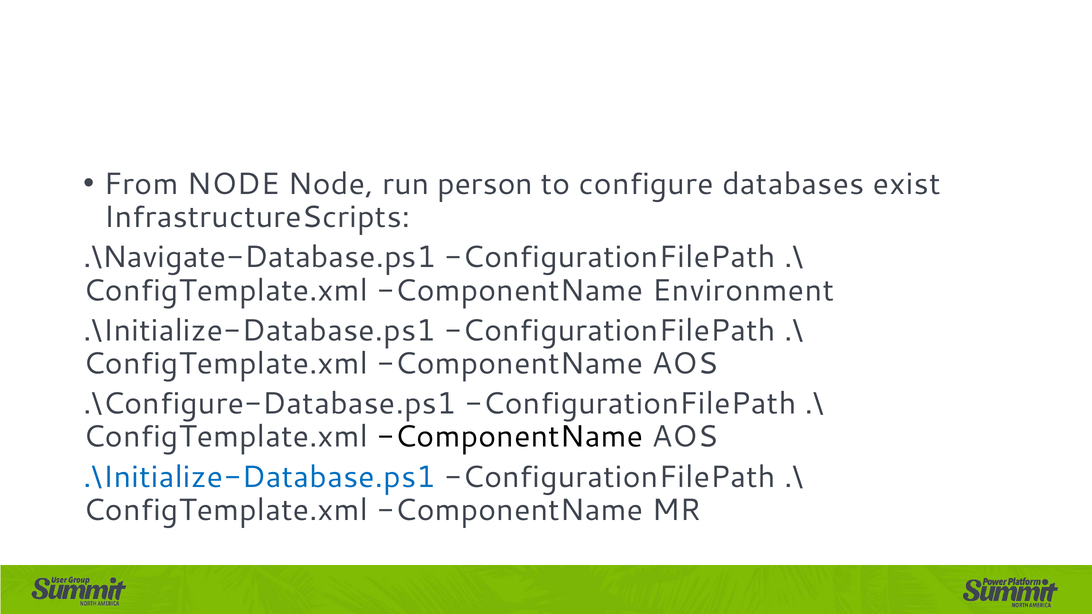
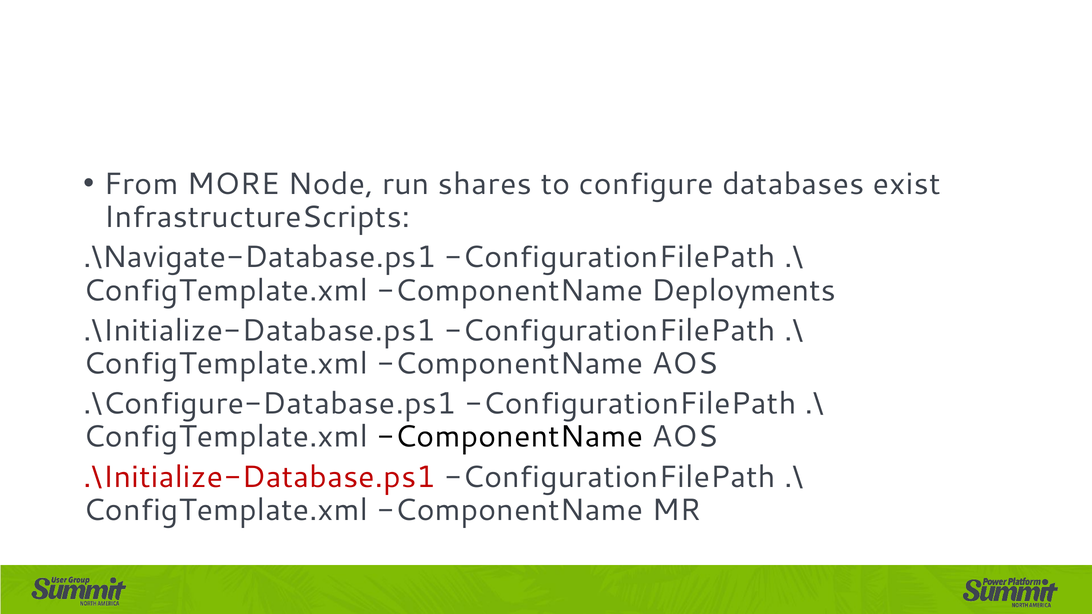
From NODE: NODE -> MORE (233, 184)
person: person -> shares (485, 184)
Environment: Environment -> Deployments (744, 291)
.\Initialize-Database.ps1 colour: blue -> red (260, 477)
